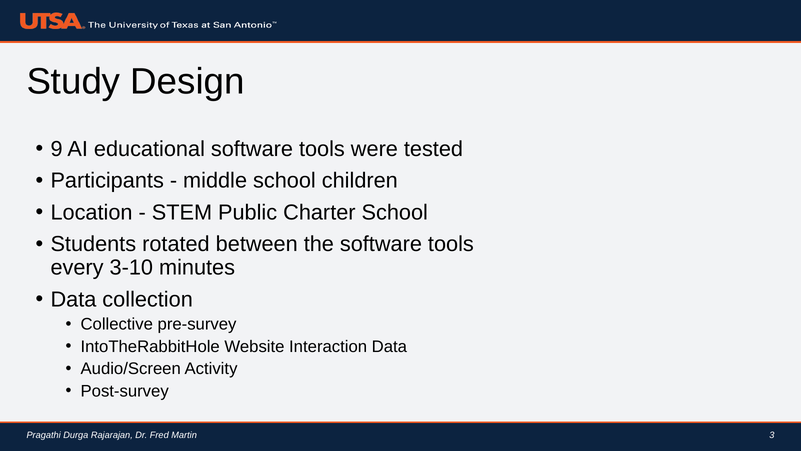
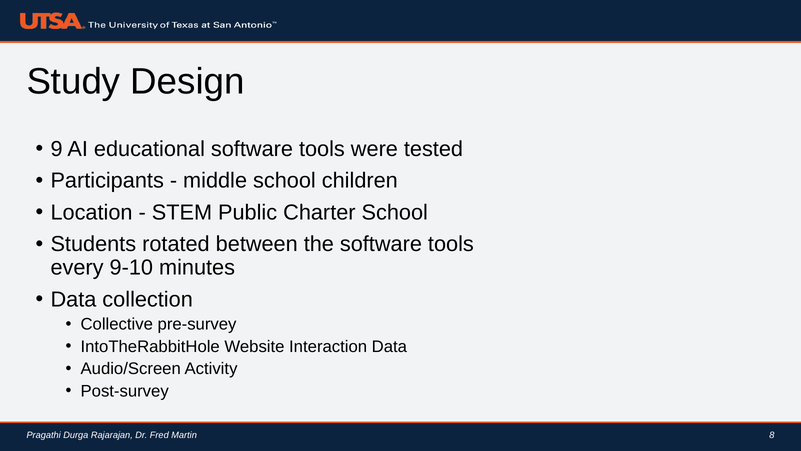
3-10: 3-10 -> 9-10 (131, 267)
3: 3 -> 8 (772, 435)
